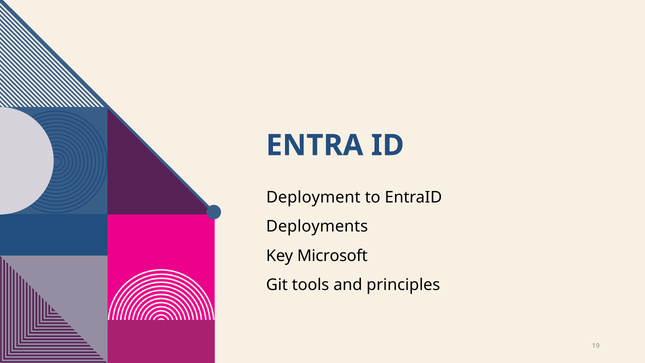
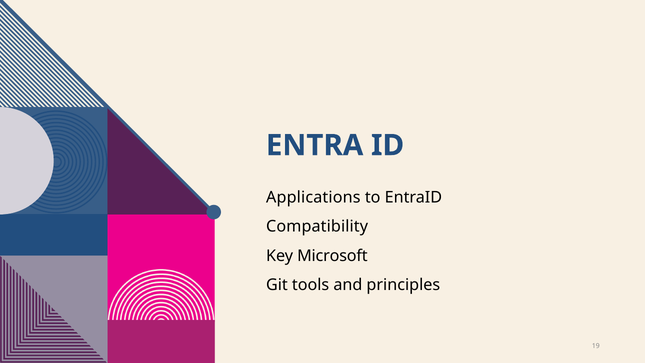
Deployment: Deployment -> Applications (313, 198)
Deployments: Deployments -> Compatibility (317, 227)
